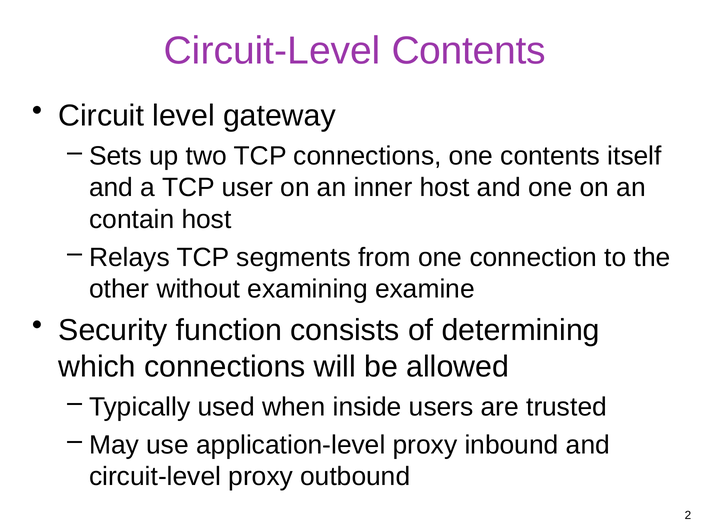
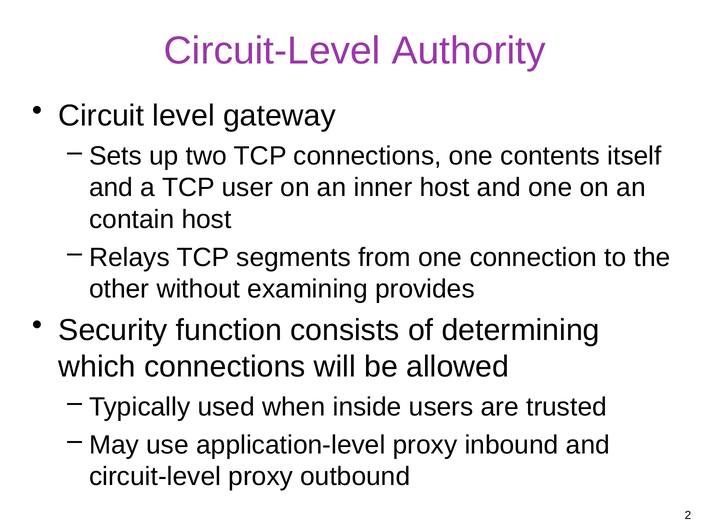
Circuit-Level Contents: Contents -> Authority (469, 51)
examine: examine -> provides (425, 289)
